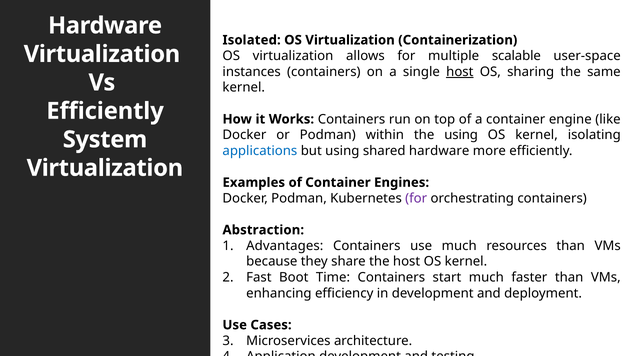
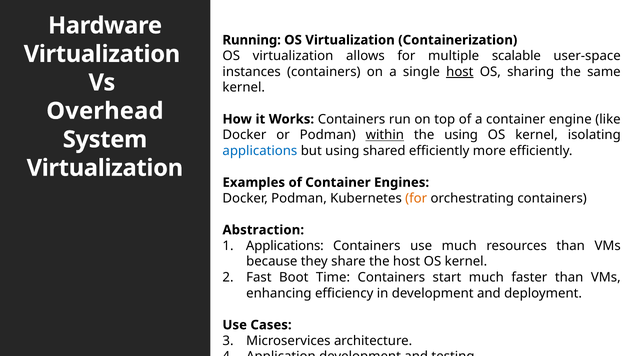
Isolated: Isolated -> Running (252, 40)
Efficiently: Efficiently -> Overhead (105, 111)
within underline: none -> present (385, 135)
shared hardware: hardware -> efficiently (439, 151)
for colour: purple -> orange (416, 198)
Advantages: Advantages -> Applications (285, 246)
